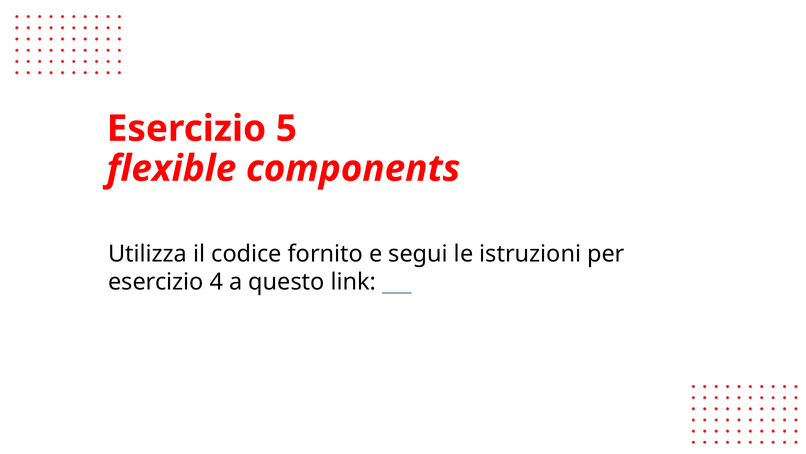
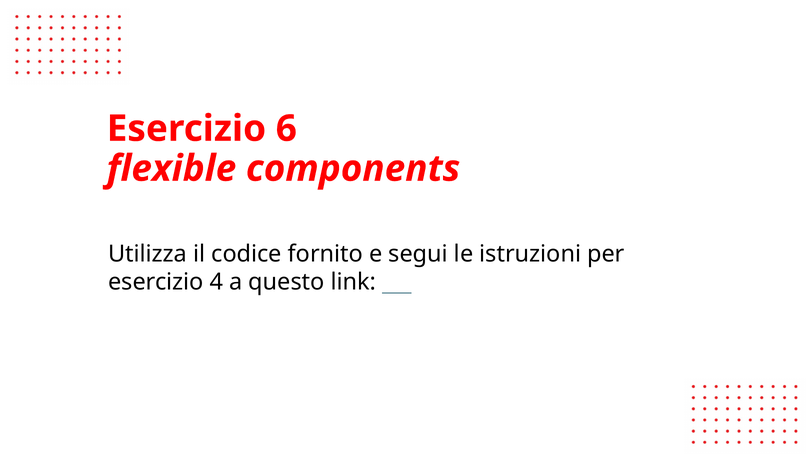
5: 5 -> 6 (286, 128)
